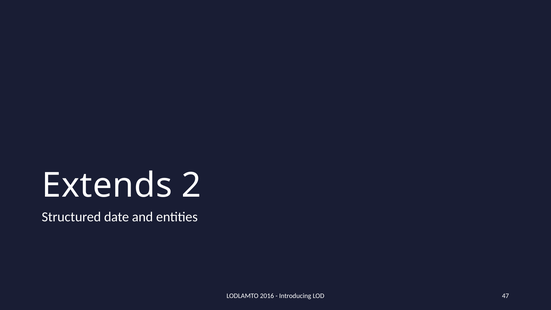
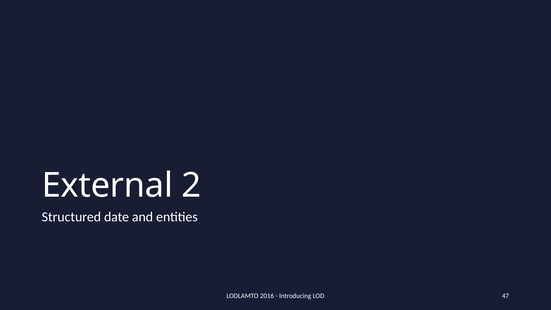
Extends: Extends -> External (107, 185)
